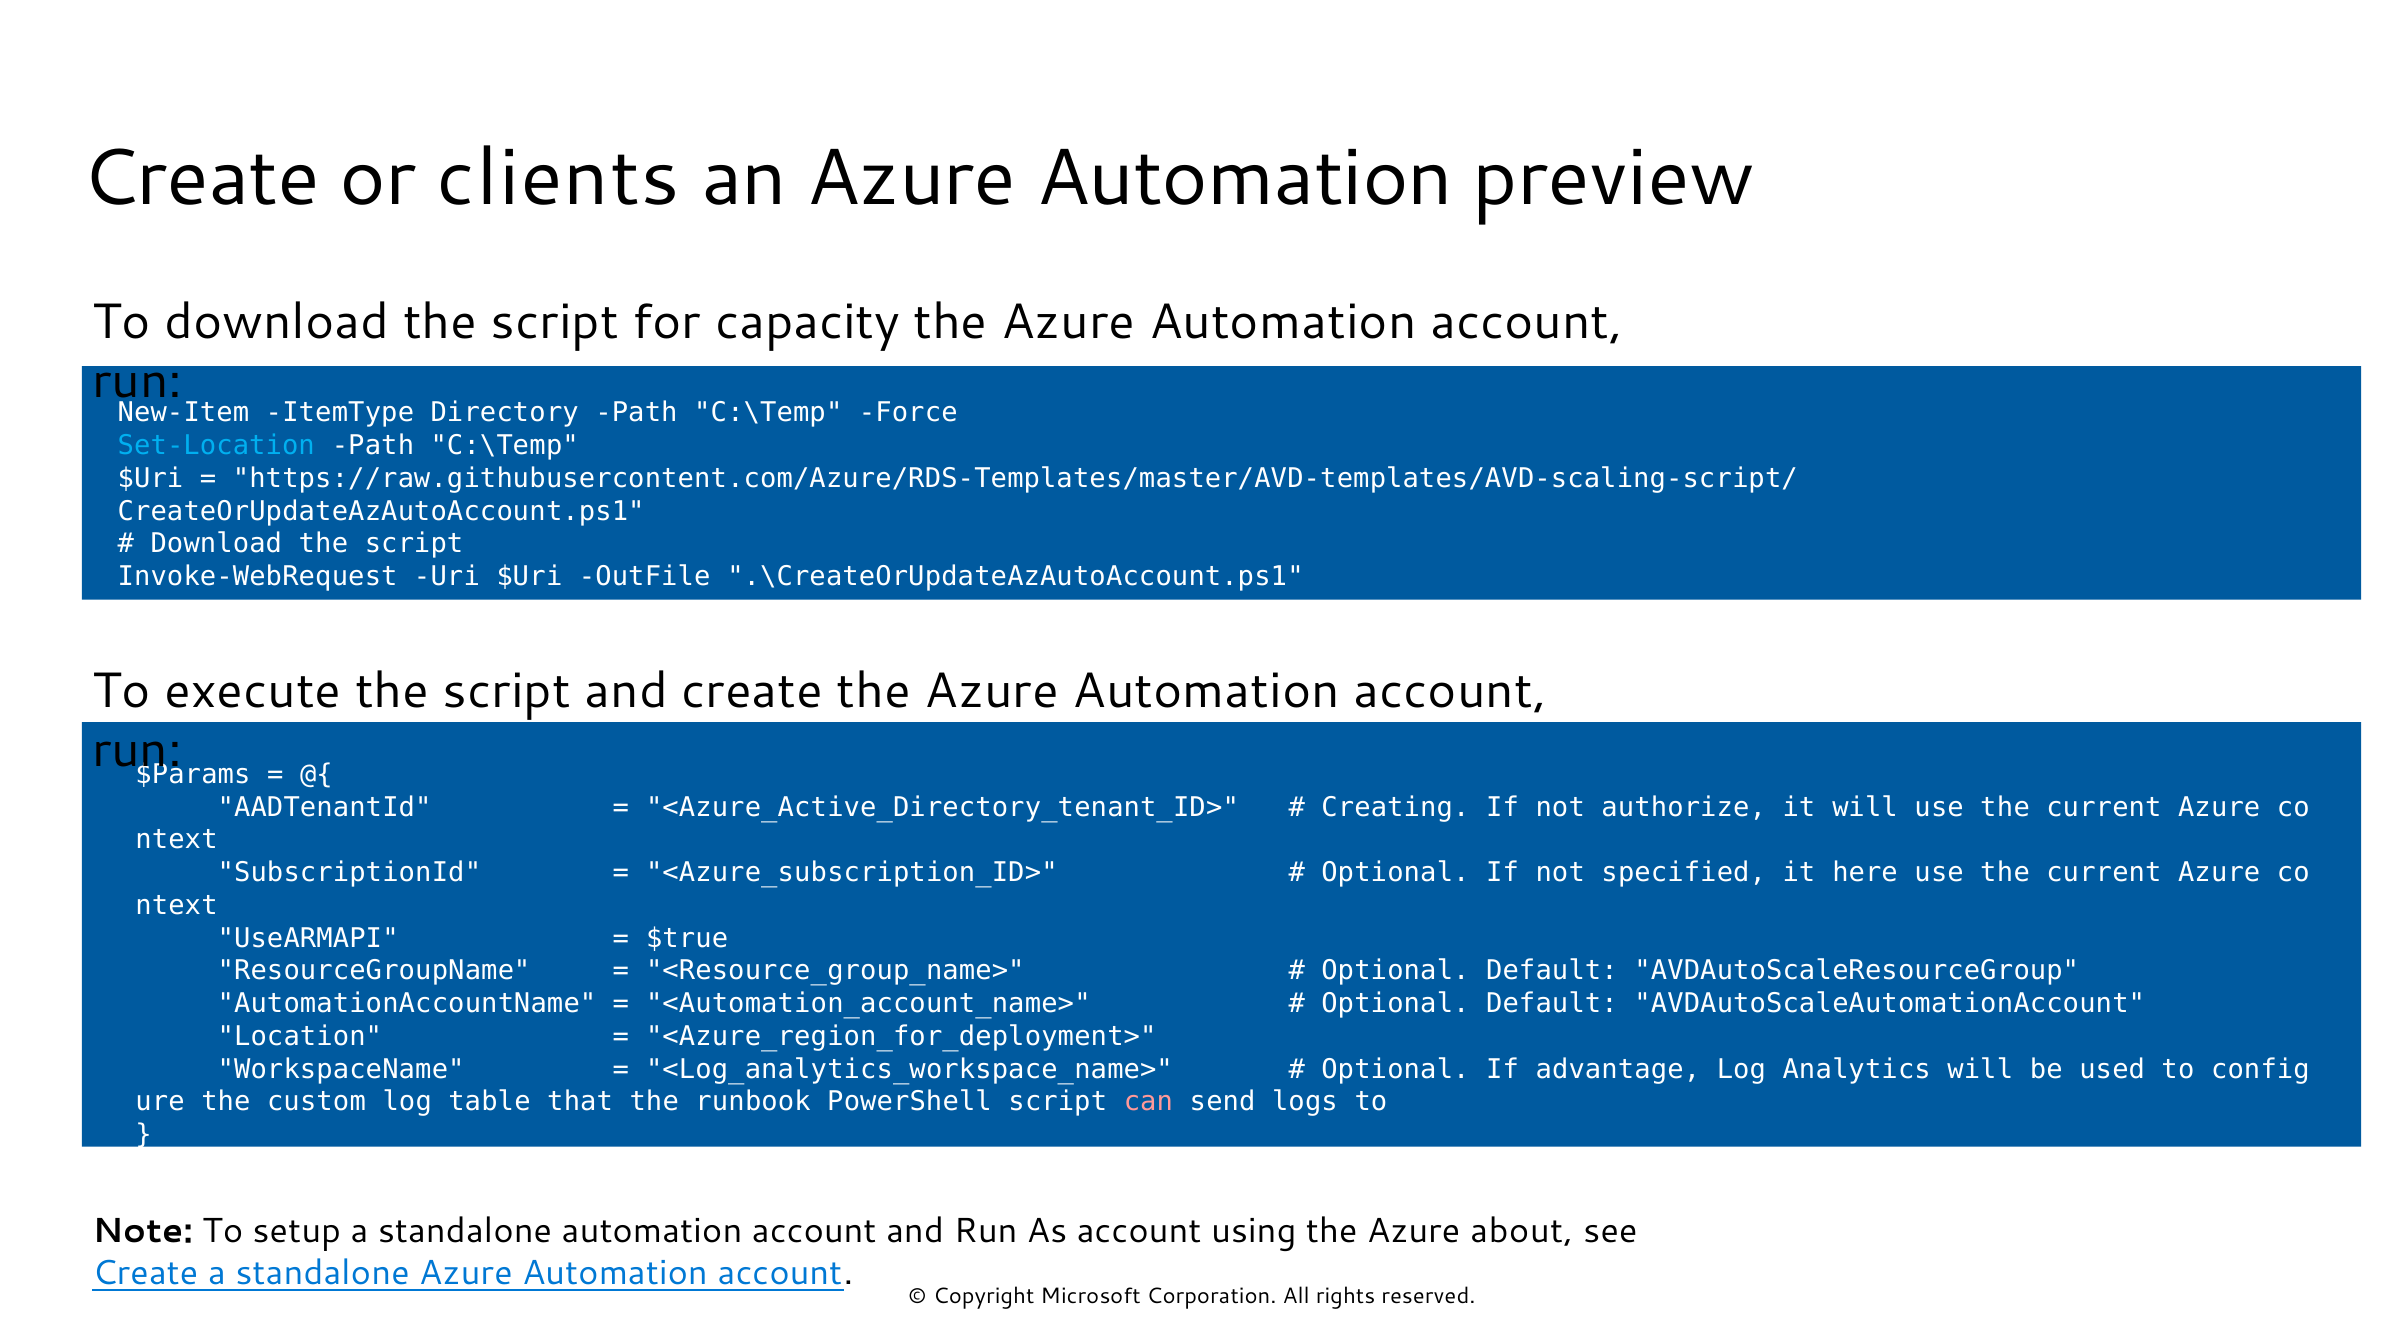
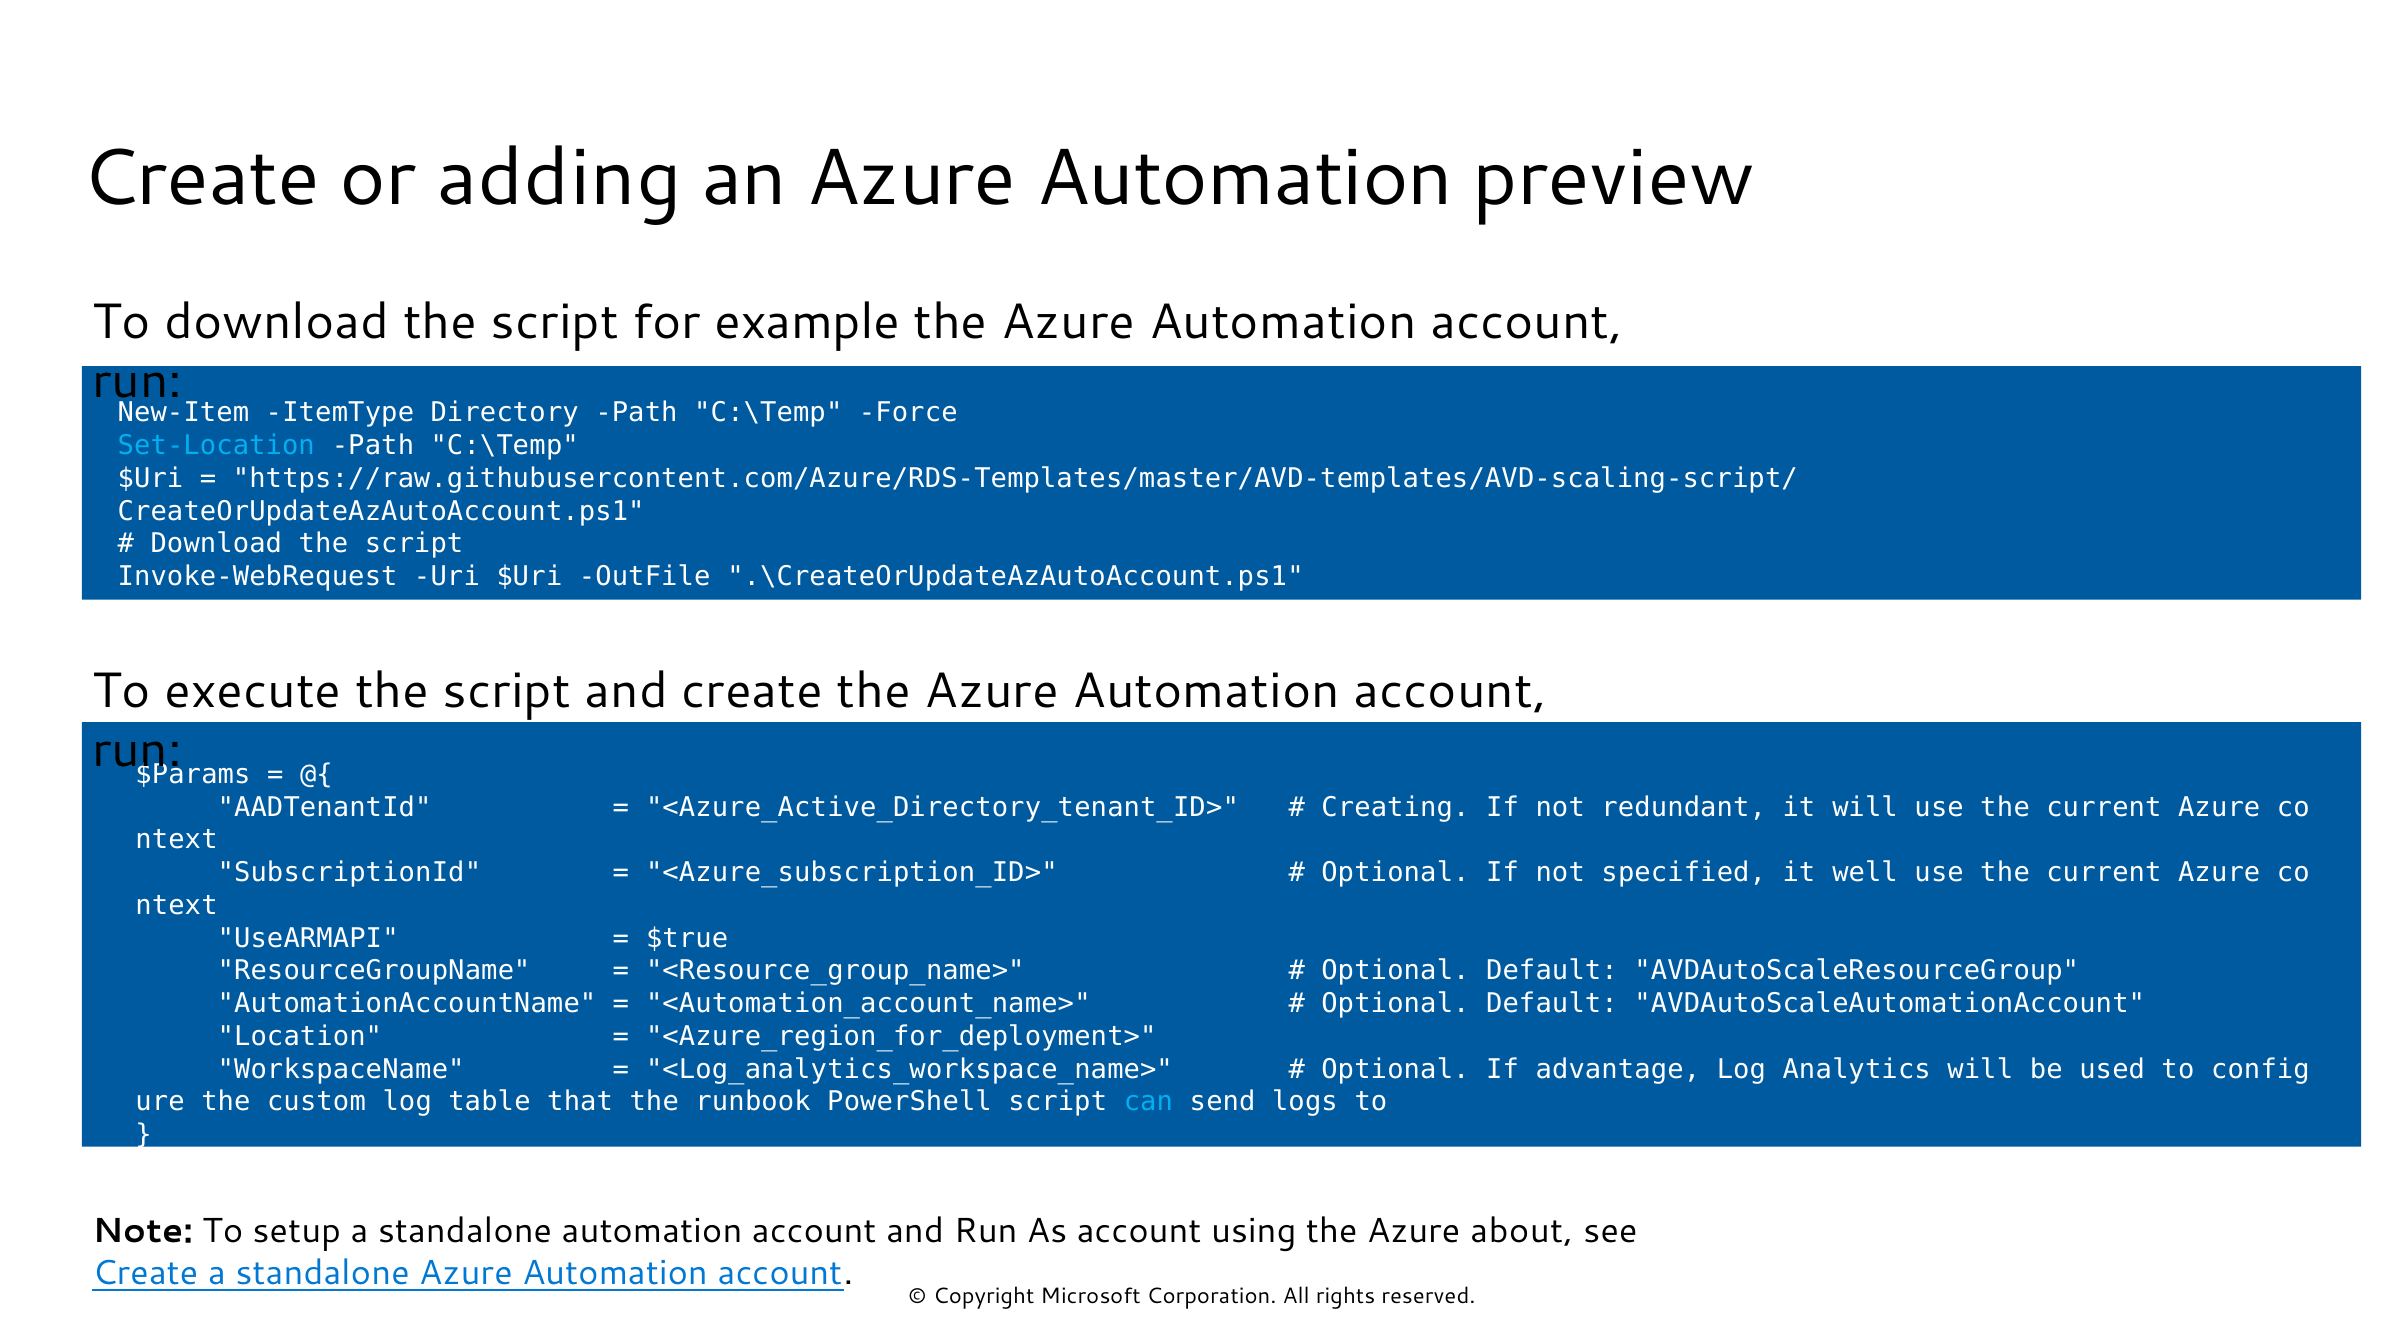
clients: clients -> adding (559, 179)
capacity: capacity -> example (808, 322)
authorize: authorize -> redundant (1684, 807)
here: here -> well (1865, 873)
can colour: pink -> light blue (1148, 1102)
